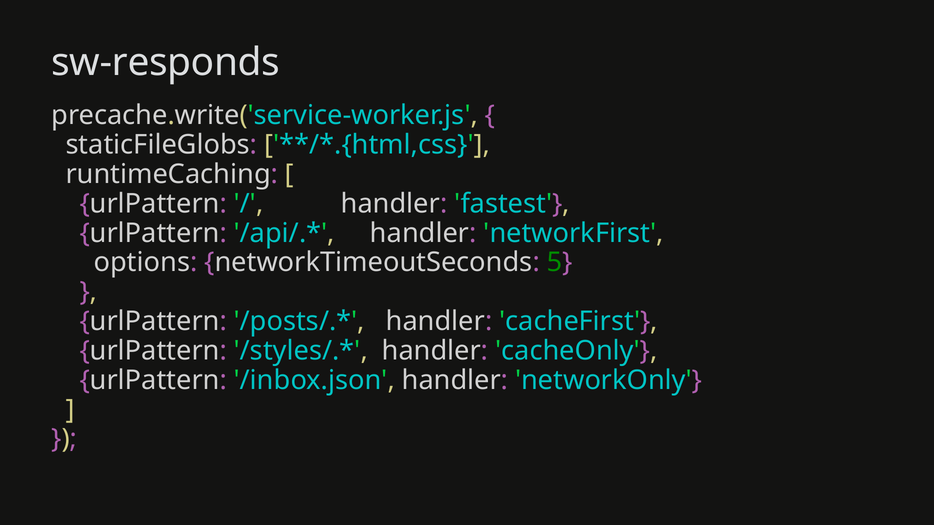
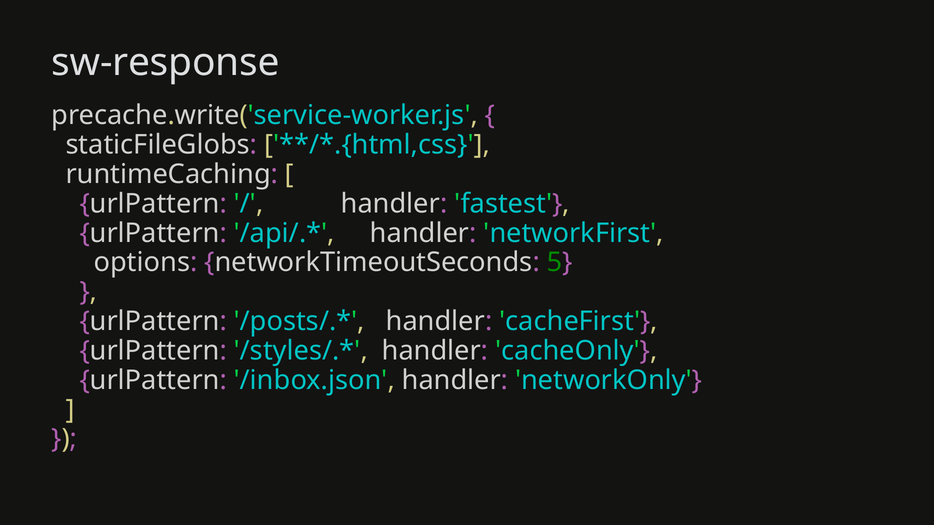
sw-responds: sw-responds -> sw-response (165, 62)
